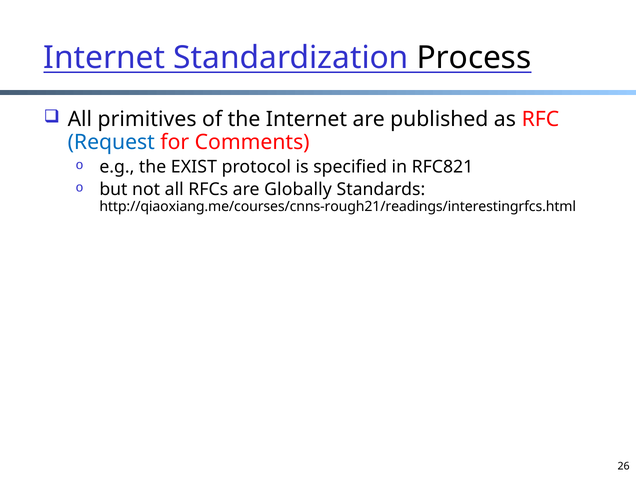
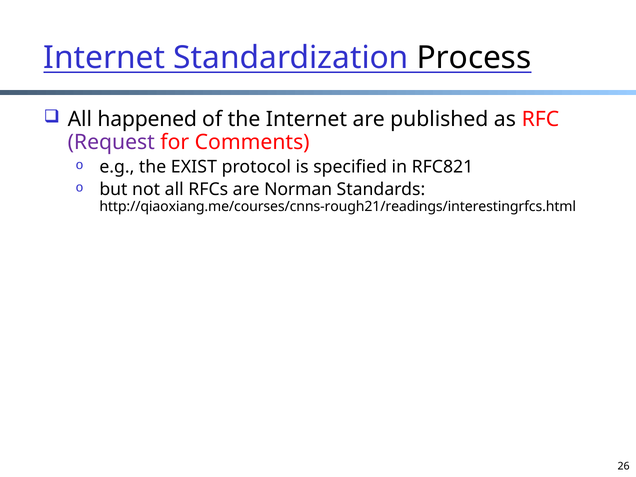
primitives: primitives -> happened (147, 120)
Request colour: blue -> purple (111, 142)
Globally: Globally -> Norman (298, 189)
